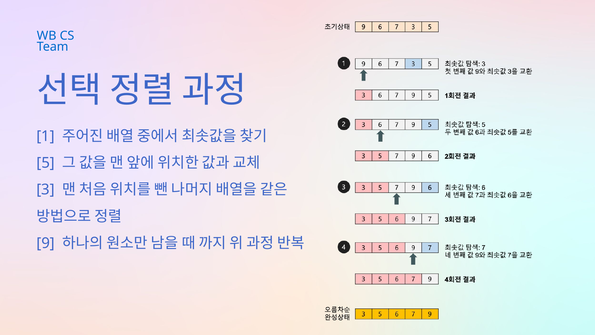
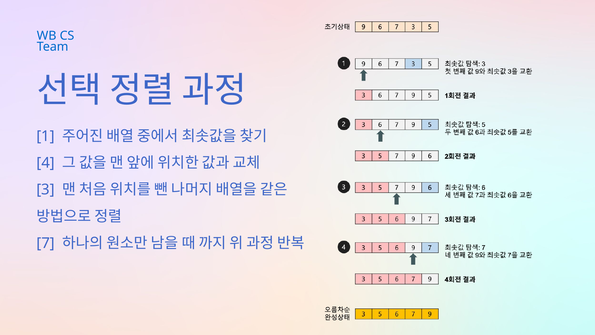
5: 5 -> 4 (46, 163)
9: 9 -> 7 (46, 243)
